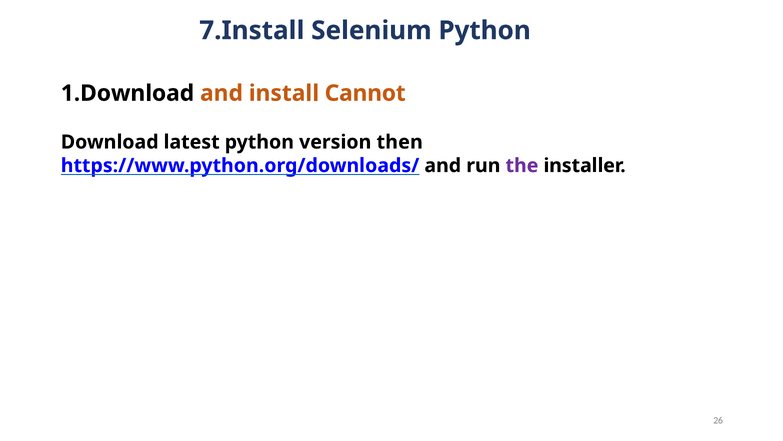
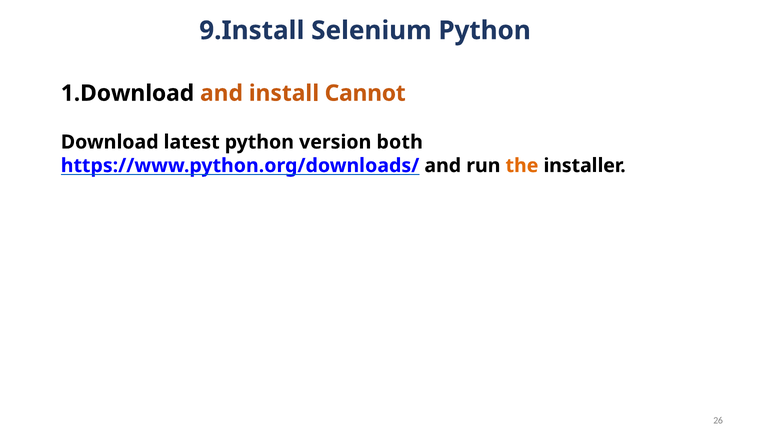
7.Install: 7.Install -> 9.Install (252, 30)
then: then -> both (400, 142)
the colour: purple -> orange (522, 165)
